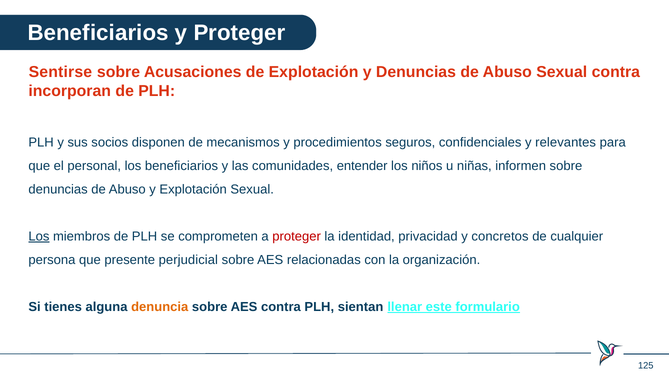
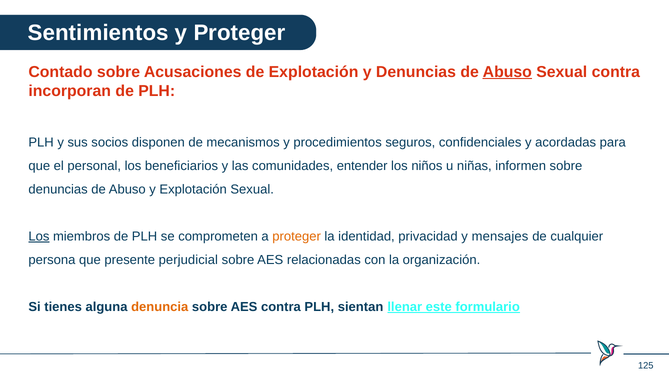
Beneficiarios: Beneficiarios -> Sentimientos (98, 33)
Sentirse: Sentirse -> Contado (60, 72)
Abuso underline: none -> present (507, 72)
relevantes: relevantes -> acordadas (566, 142)
proteger colour: red -> orange (297, 236)
concretos: concretos -> mensajes (500, 236)
